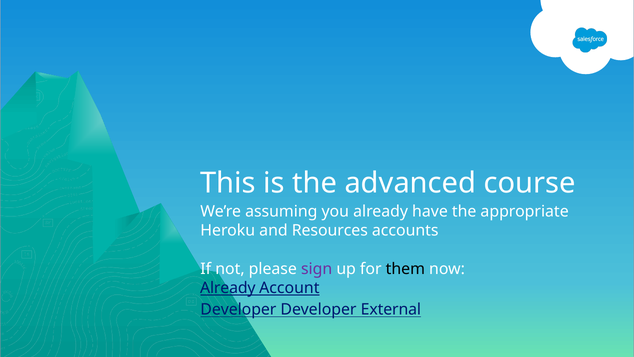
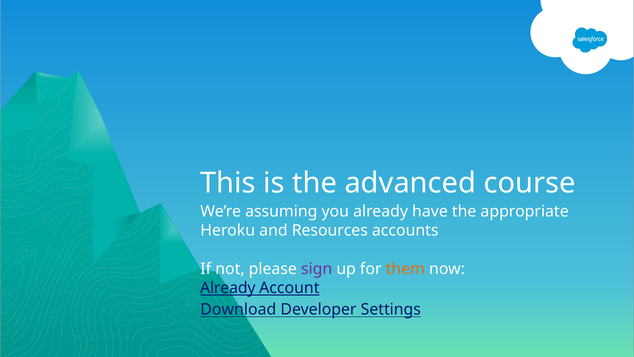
them colour: black -> orange (405, 269)
Developer: Developer -> Download (238, 309)
External: External -> Settings (391, 309)
